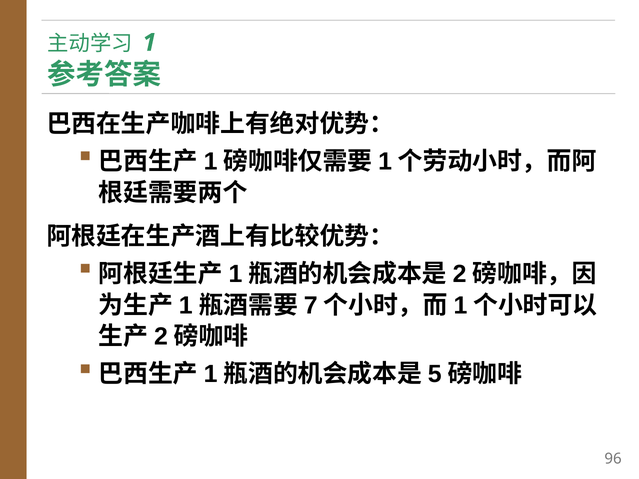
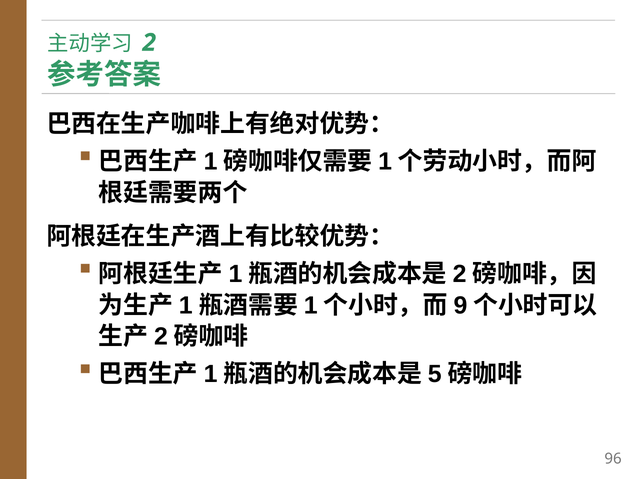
1: 1 -> 2 (149, 43)
7: 7 -> 1 (311, 306)
1: 1 -> 9 (460, 306)
